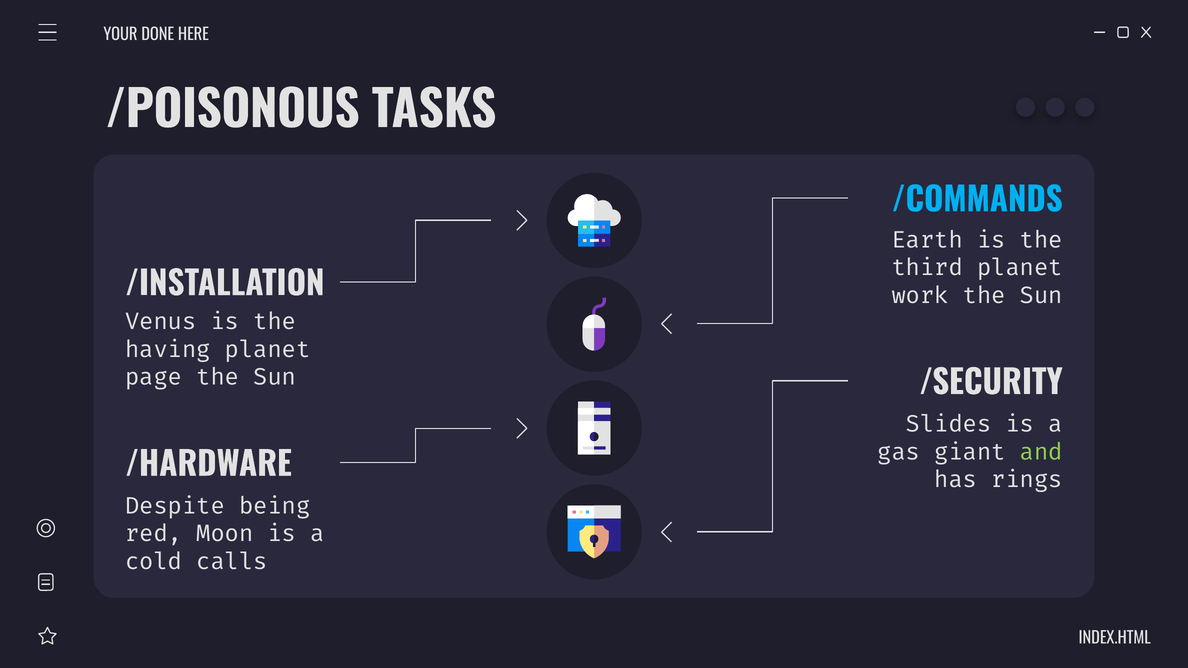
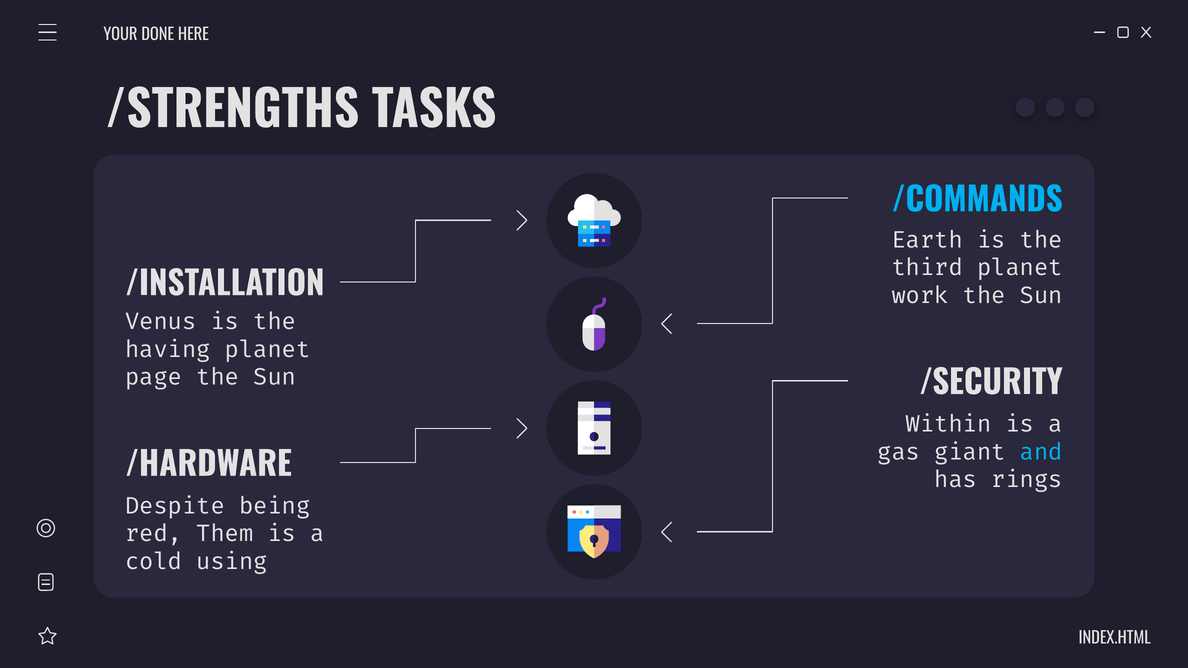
/POISONOUS: /POISONOUS -> /STRENGTHS (232, 111)
Slides: Slides -> Within (949, 424)
and colour: light green -> light blue (1041, 452)
Moon: Moon -> Them (225, 534)
calls: calls -> using (232, 562)
